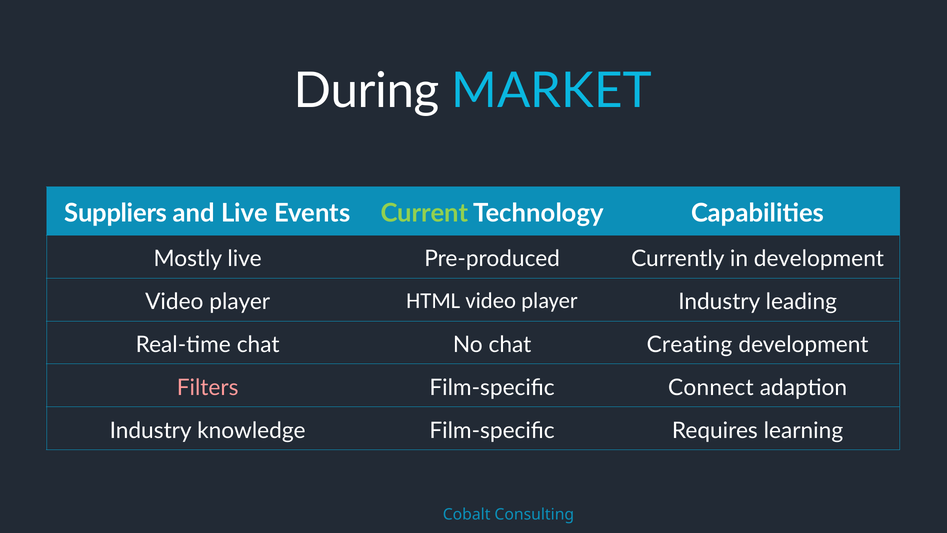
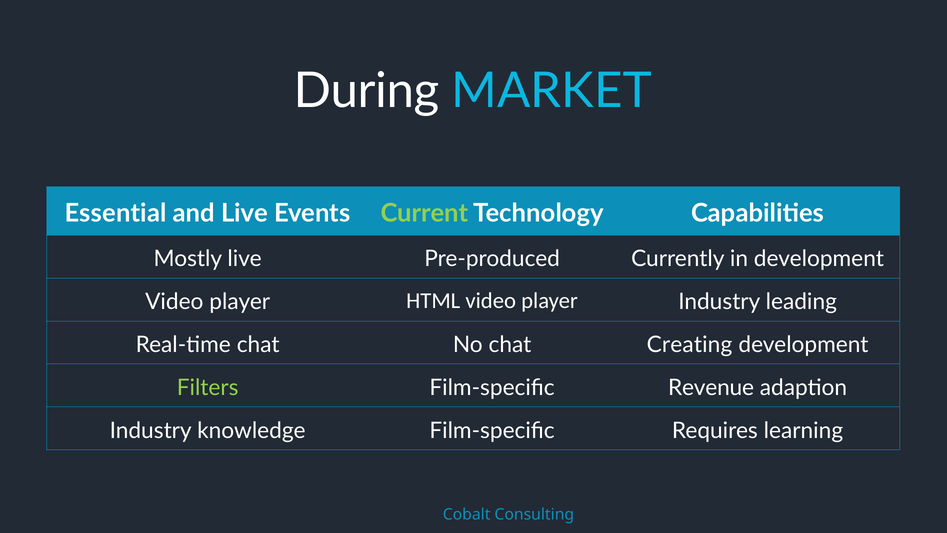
Suppliers: Suppliers -> Essential (116, 213)
Filters colour: pink -> light green (208, 387)
Connect: Connect -> Revenue (711, 387)
